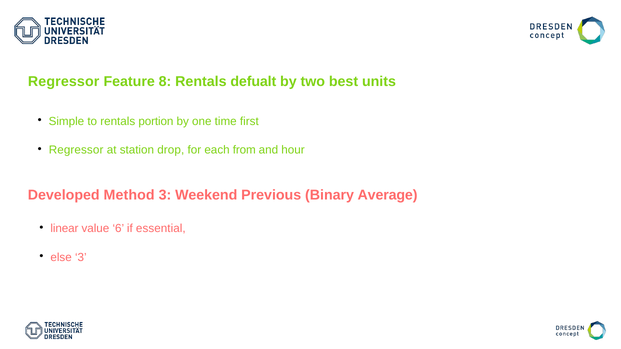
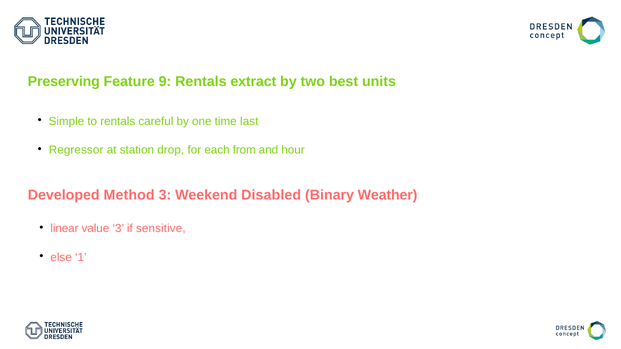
Regressor: Regressor -> Preserving (64, 82)
8: 8 -> 9 (165, 82)
defualt: defualt -> extract (253, 82)
portion: portion -> careful (156, 122)
first: first -> last (249, 122)
Previous: Previous -> Disabled (271, 195)
Average: Average -> Weather (388, 195)
value 6: 6 -> 3 (118, 229)
essential: essential -> sensitive (161, 229)
else 3: 3 -> 1 (81, 257)
